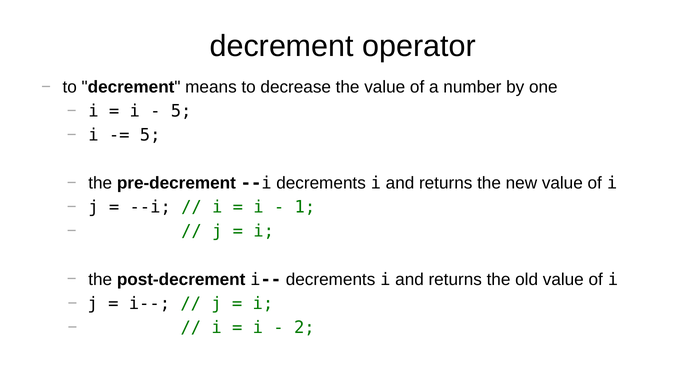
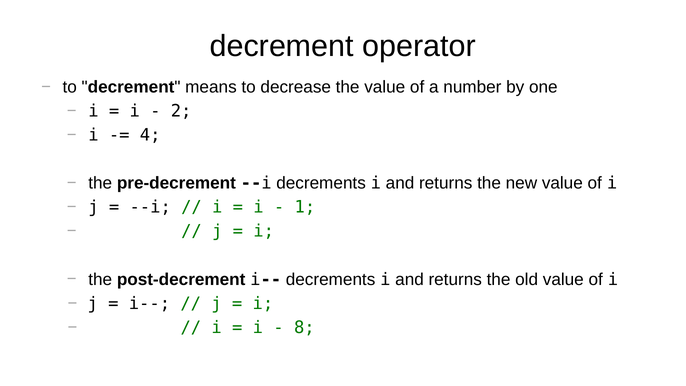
5: 5 -> 2 (181, 111)
5: 5 -> 4 (150, 135)
2: 2 -> 8 (304, 328)
